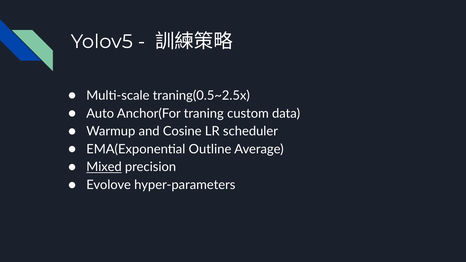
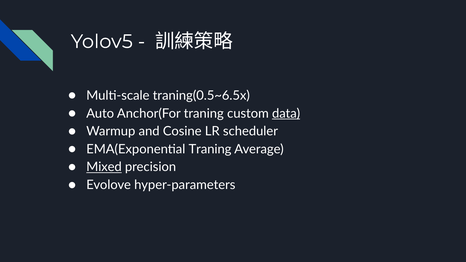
traning(0.5~2.5x: traning(0.5~2.5x -> traning(0.5~6.5x (201, 96)
data underline: none -> present (286, 113)
EMA(Exponential Outline: Outline -> Traning (210, 149)
